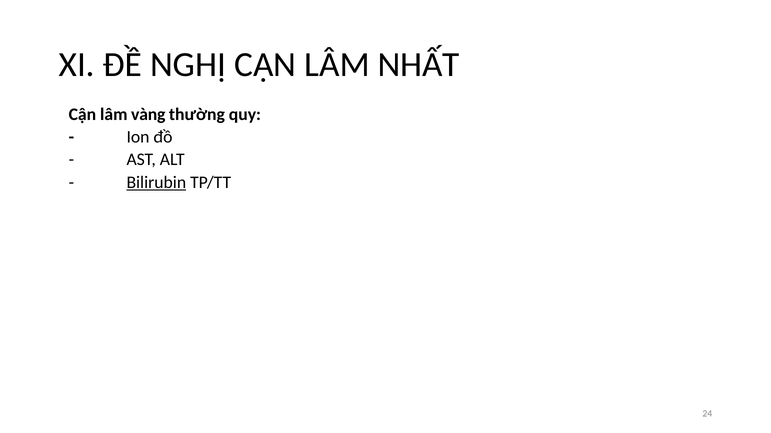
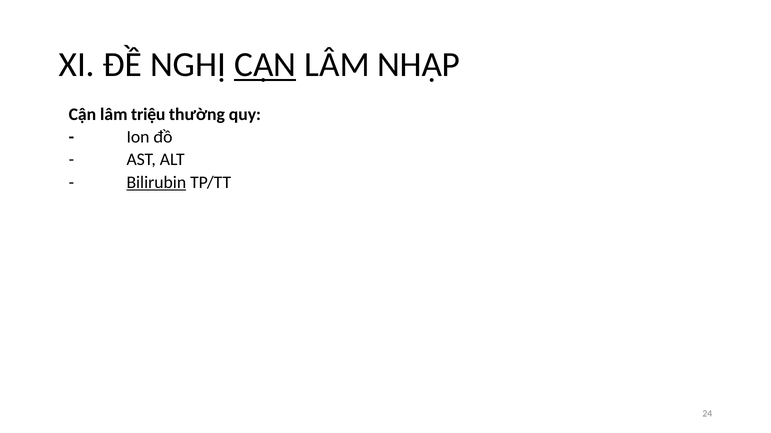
CẬN underline: none -> present (265, 65)
NHẤT: NHẤT -> NHẬP (419, 65)
vàng: vàng -> triệu (148, 115)
